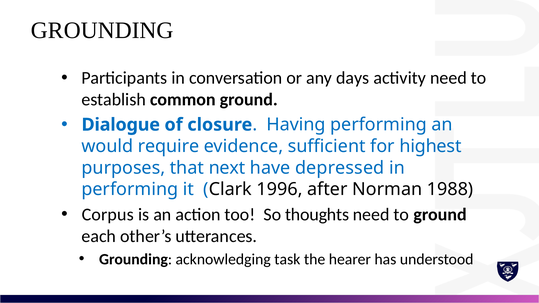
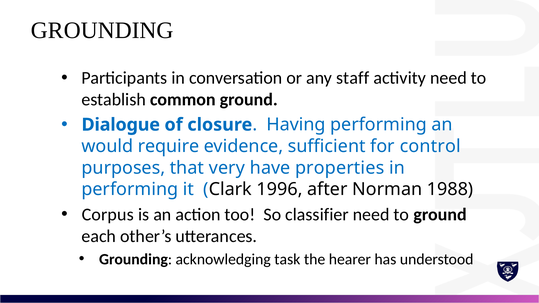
days: days -> staff (353, 78)
highest: highest -> control (430, 146)
next: next -> very (227, 168)
depressed: depressed -> properties (340, 168)
thoughts: thoughts -> classifier (317, 215)
